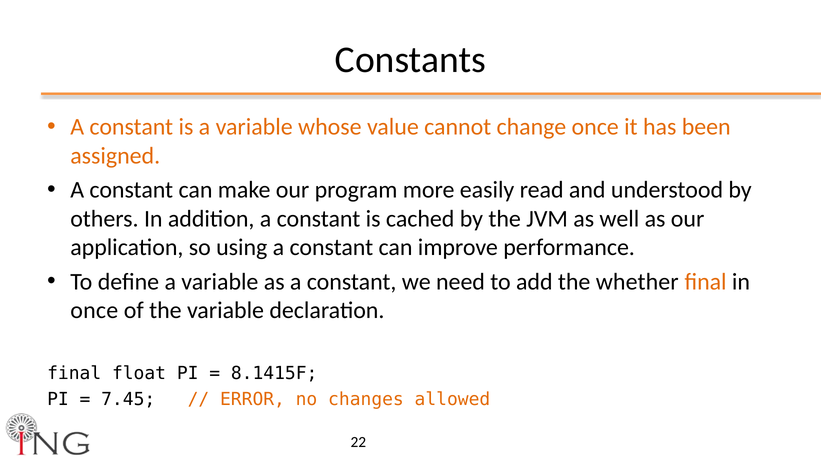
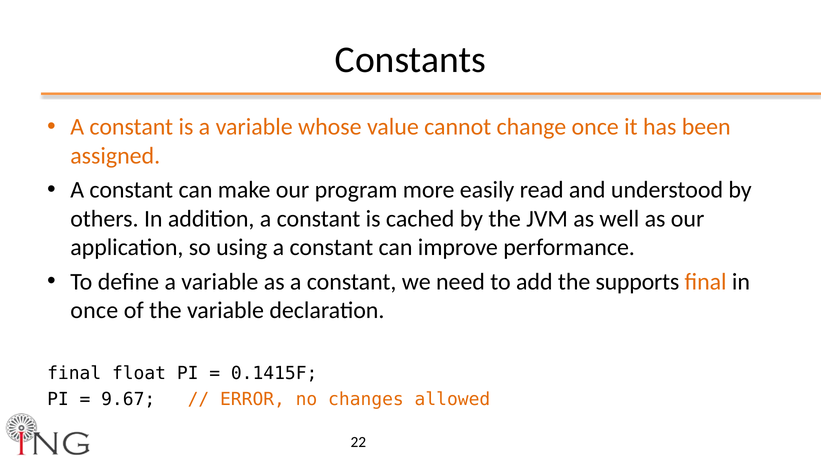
whether: whether -> supports (637, 282)
8.1415F: 8.1415F -> 0.1415F (274, 373)
7.45: 7.45 -> 9.67 (128, 399)
